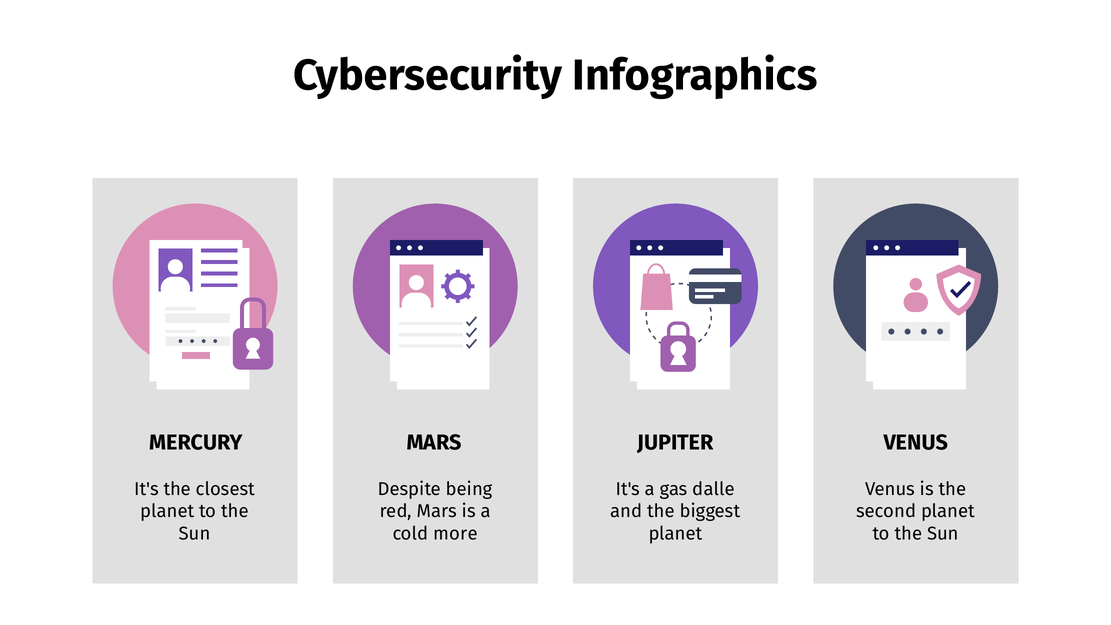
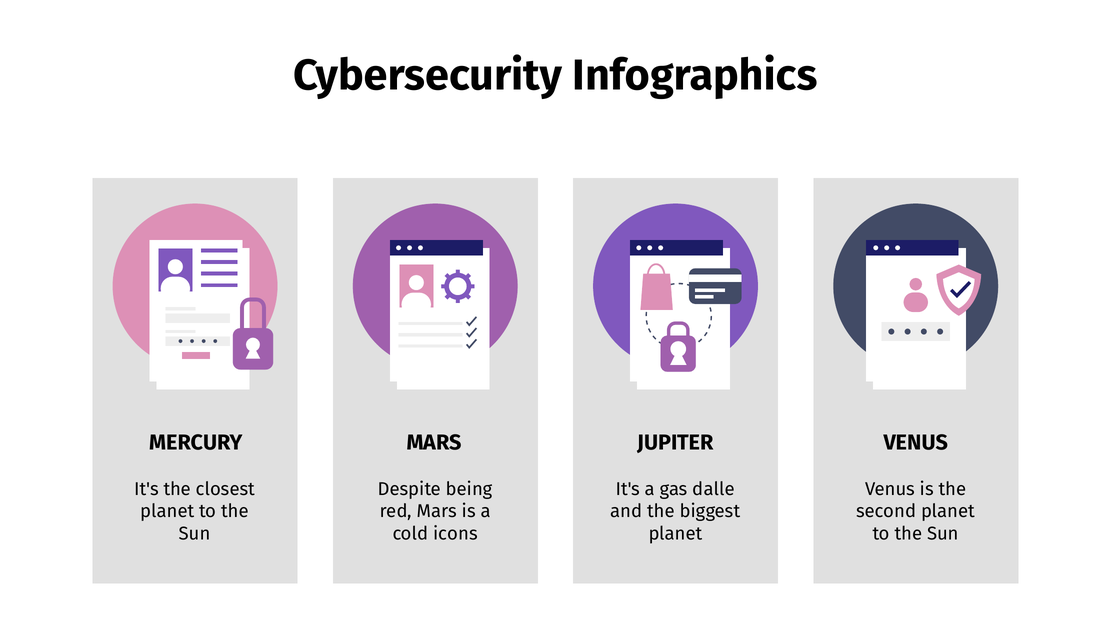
more: more -> icons (455, 533)
